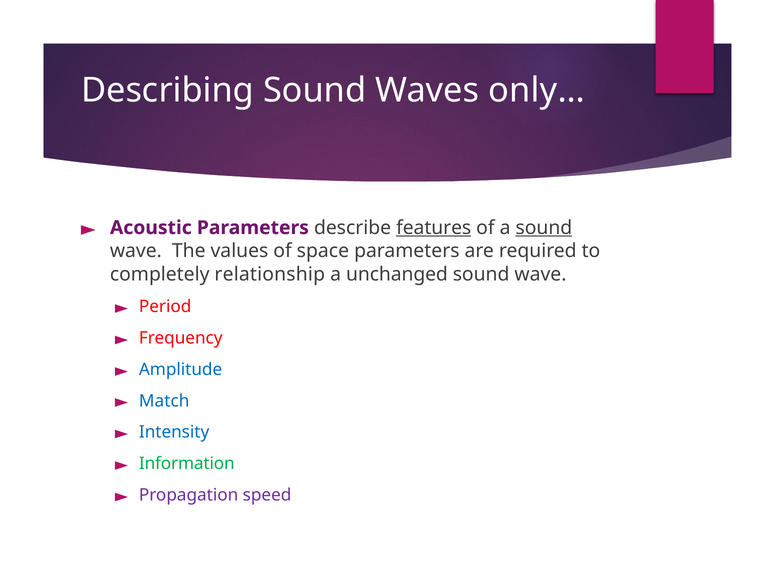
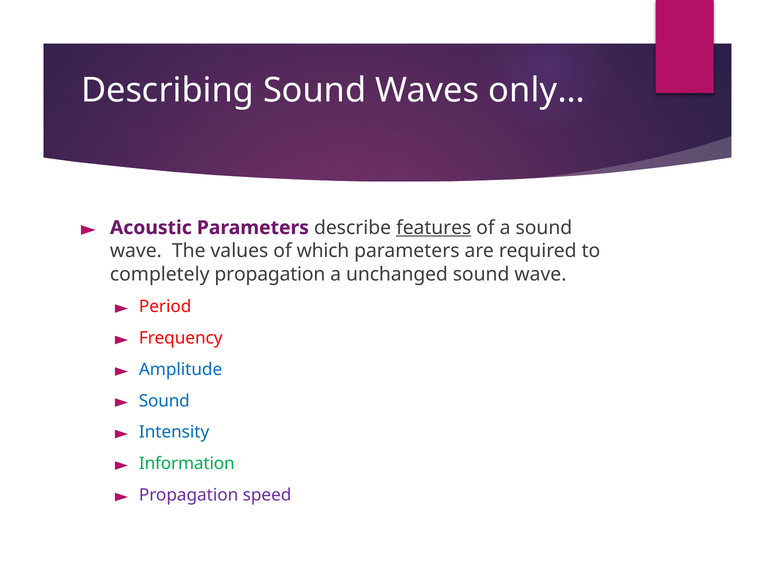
sound underline: present -> none (544, 228)
space: space -> which (323, 251)
completely relationship: relationship -> propagation (270, 274)
Match: Match -> Sound (164, 401)
